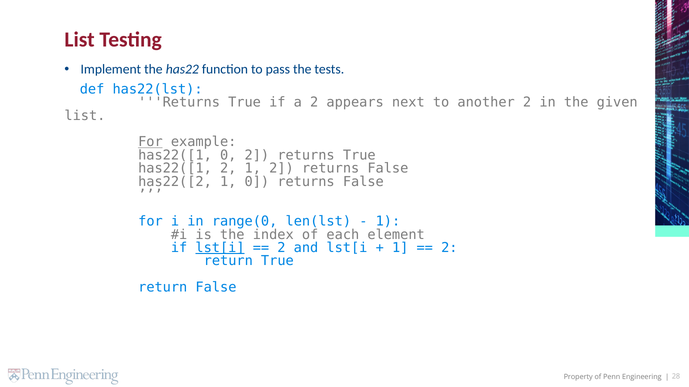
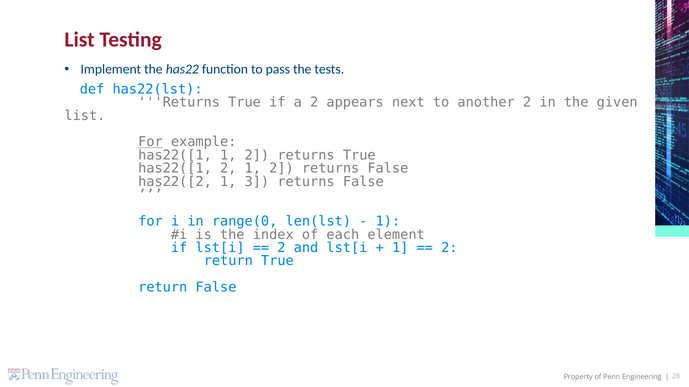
has22([1 0: 0 -> 1 (228, 155)
1 0: 0 -> 3 (257, 182)
lst[i underline: present -> none (220, 248)
